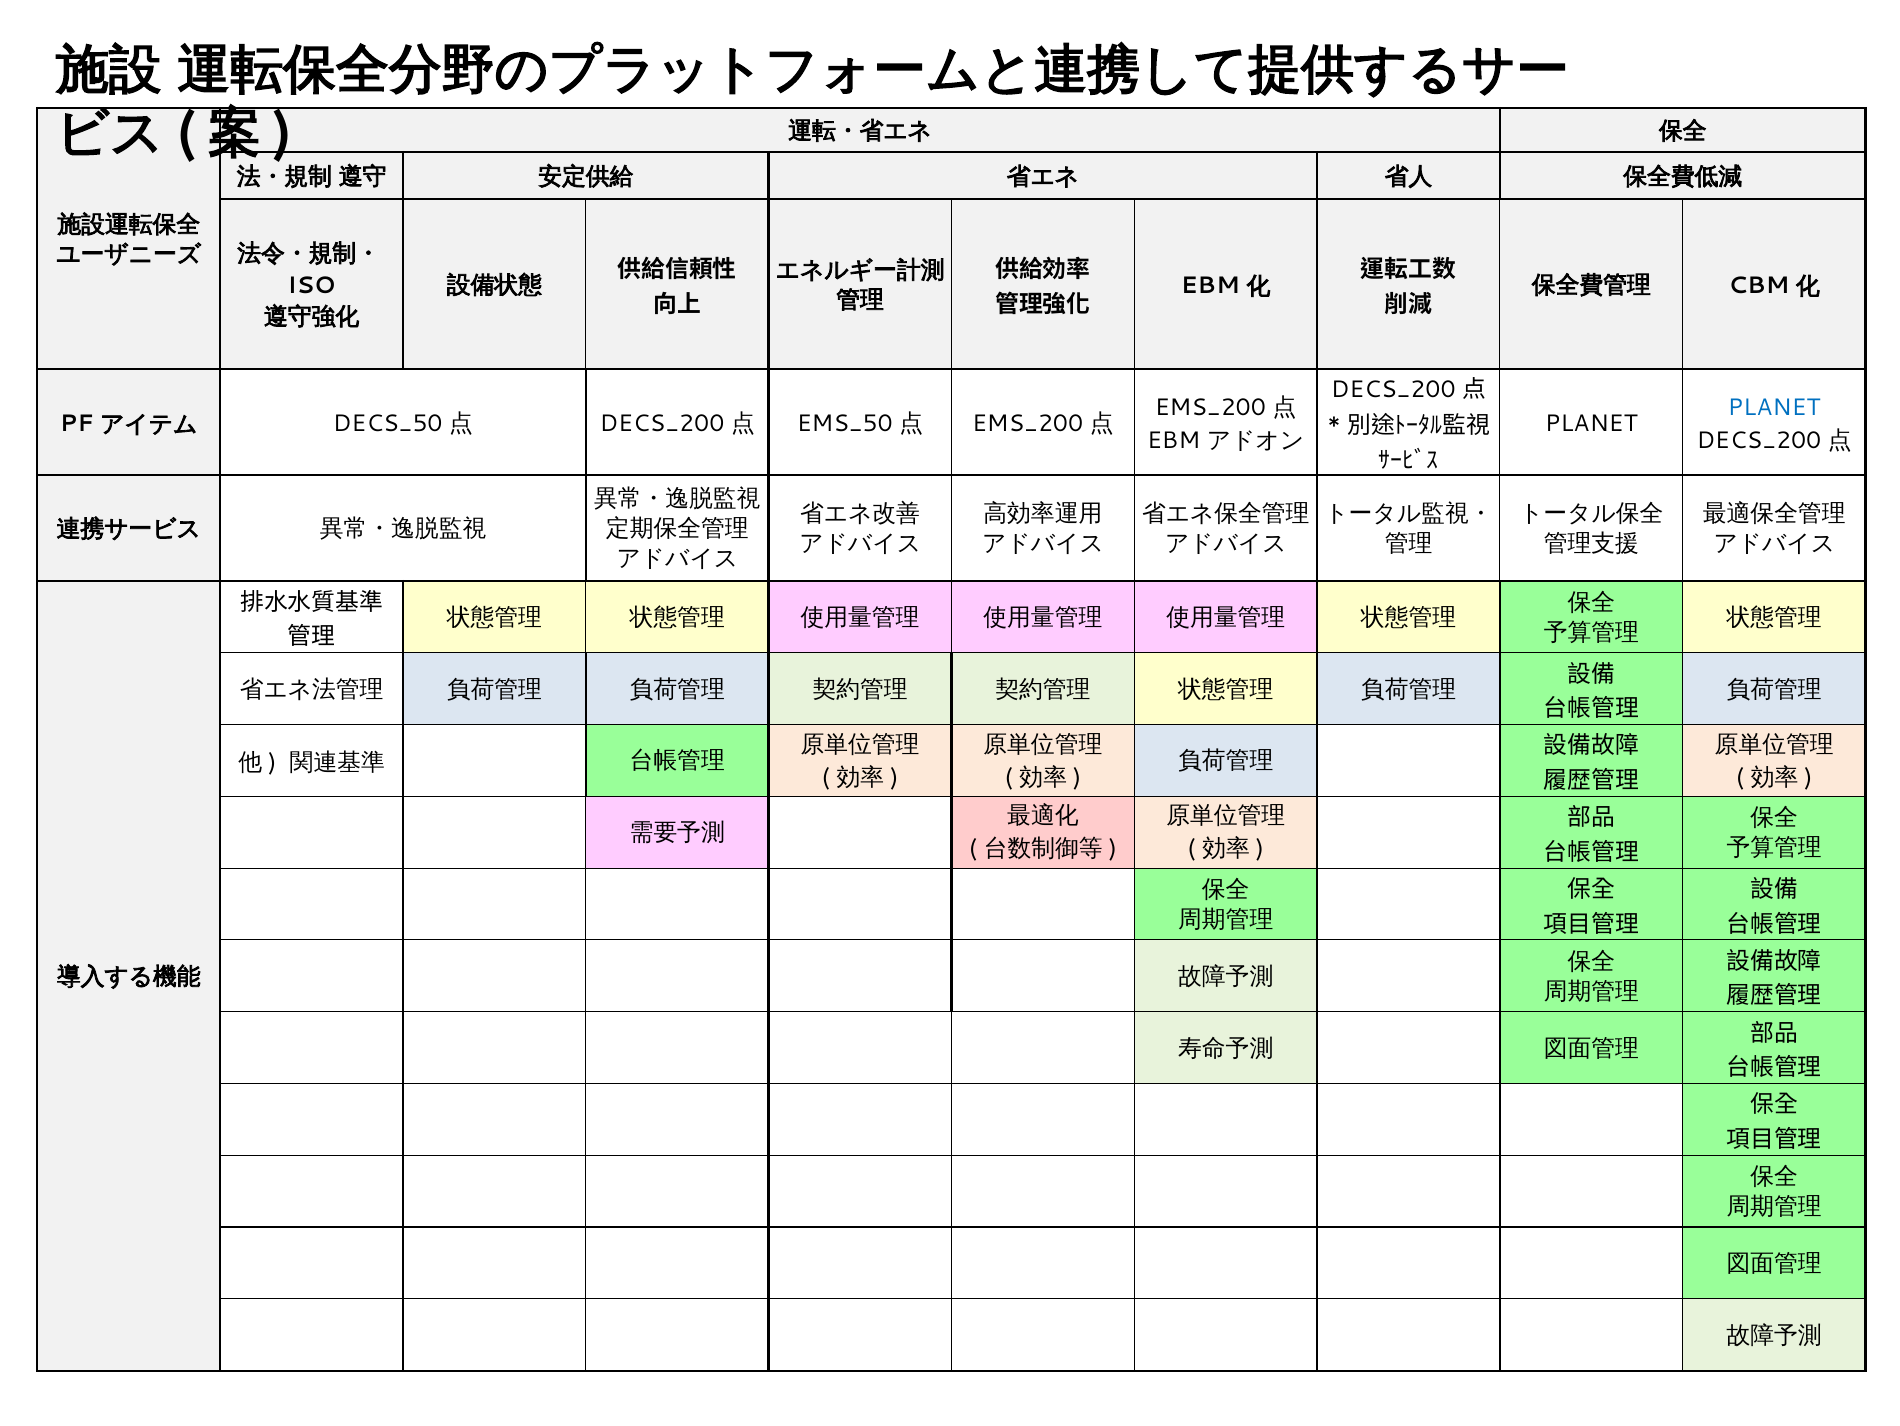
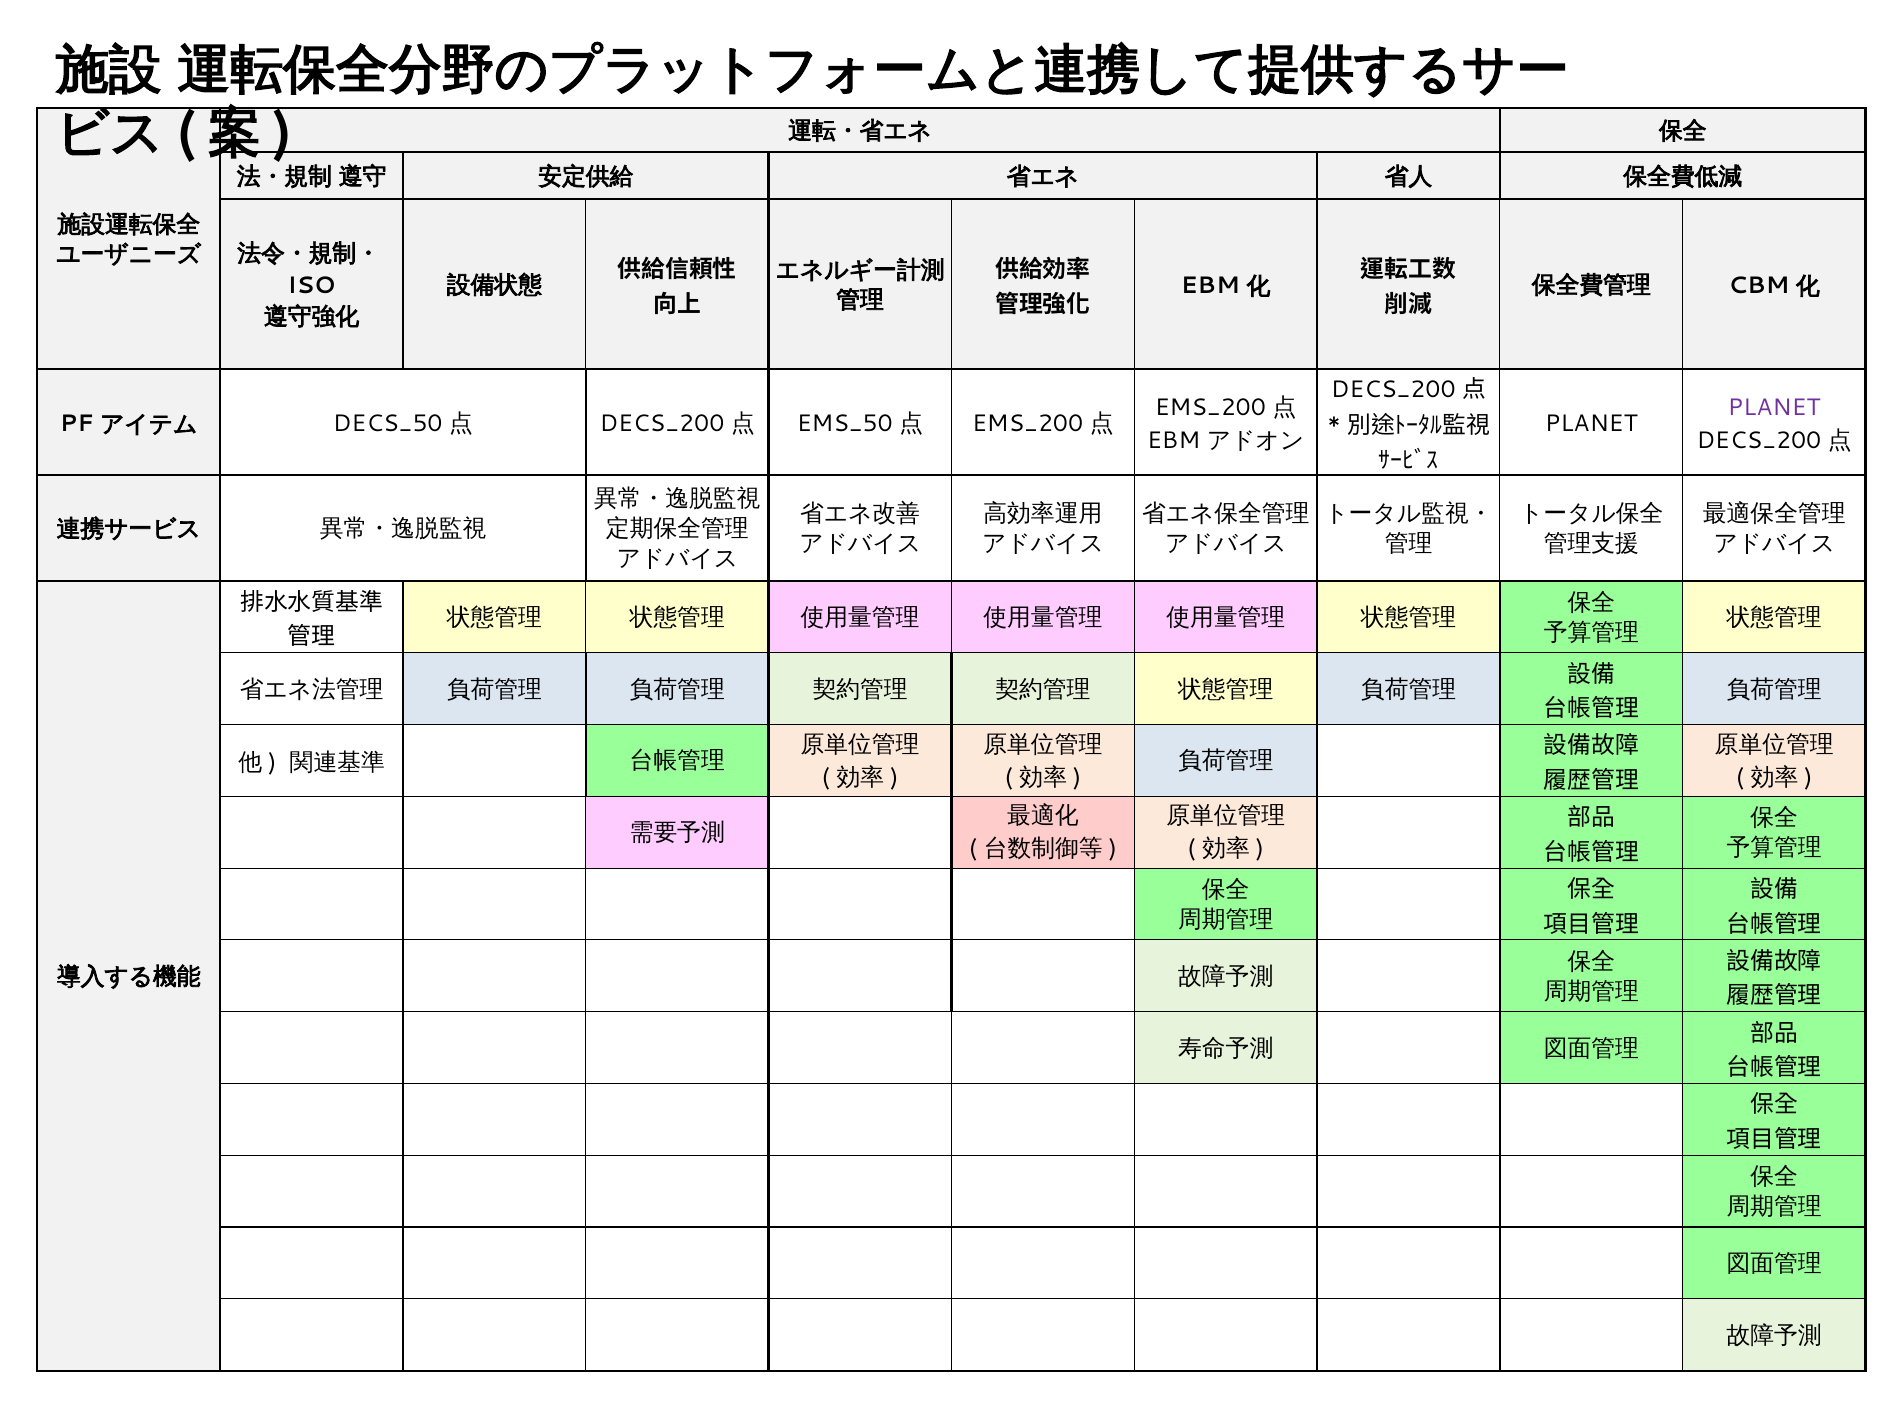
PLANET colour: blue -> purple (1774, 407)
